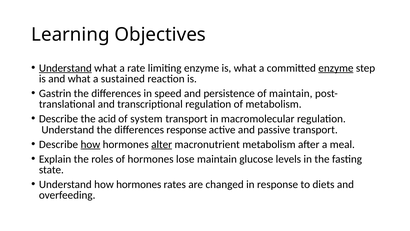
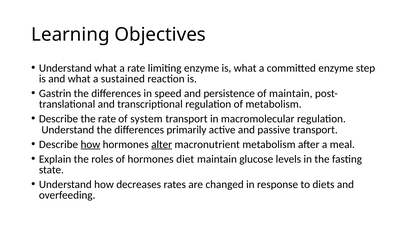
Understand underline: present -> none (65, 68)
enzyme underline: present -> none (336, 68)
the acid: acid -> rate (107, 119)
differences response: response -> primarily (186, 130)
lose: lose -> diet (185, 159)
Understand how hormones: hormones -> decreases (139, 184)
